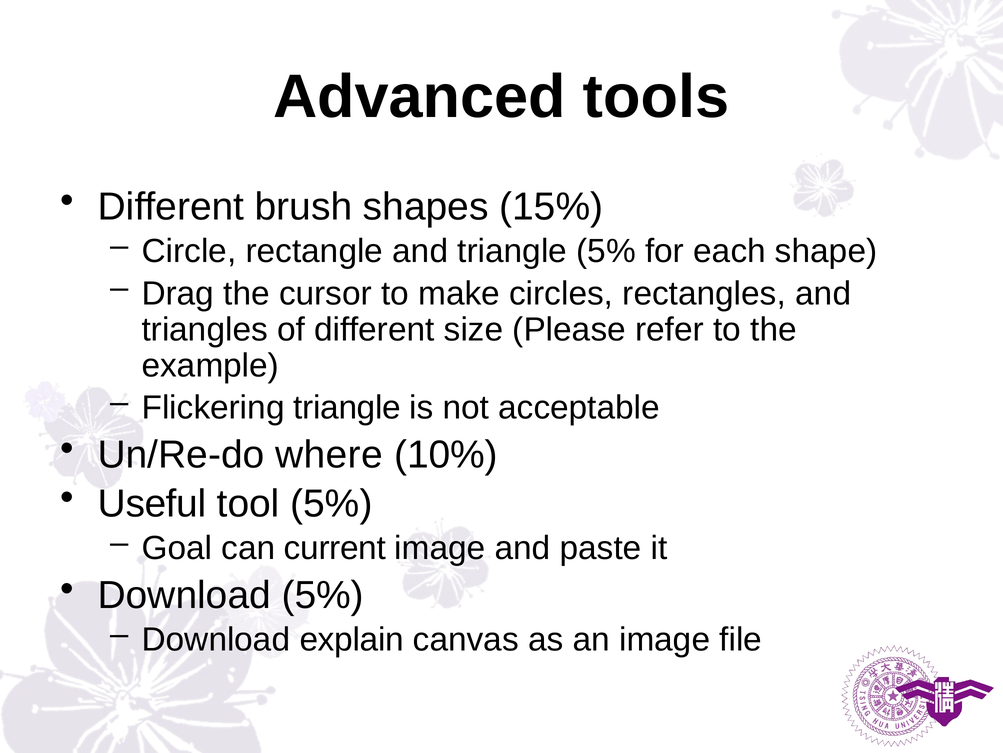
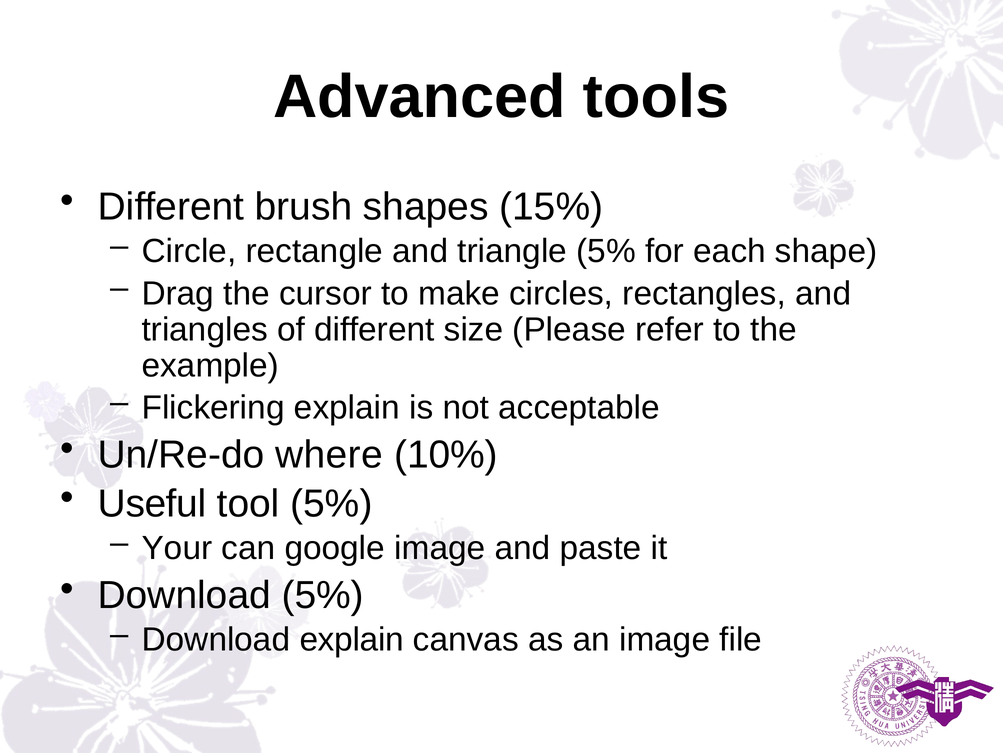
Flickering triangle: triangle -> explain (347, 407)
Goal: Goal -> Your (177, 548)
current: current -> google (335, 548)
